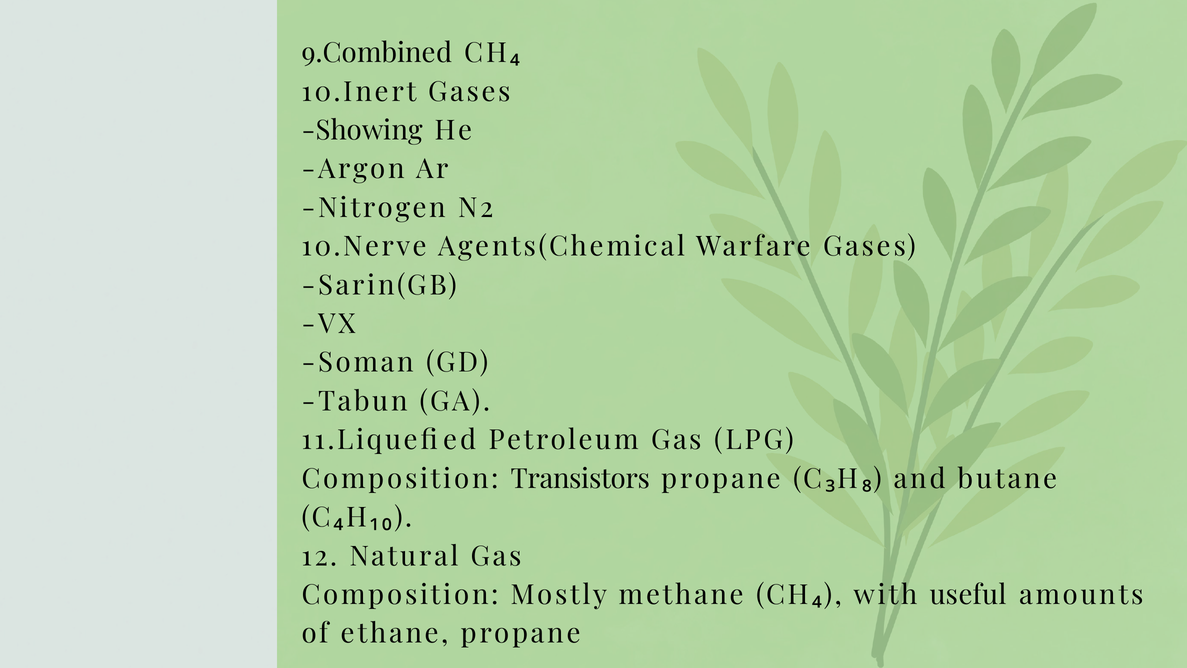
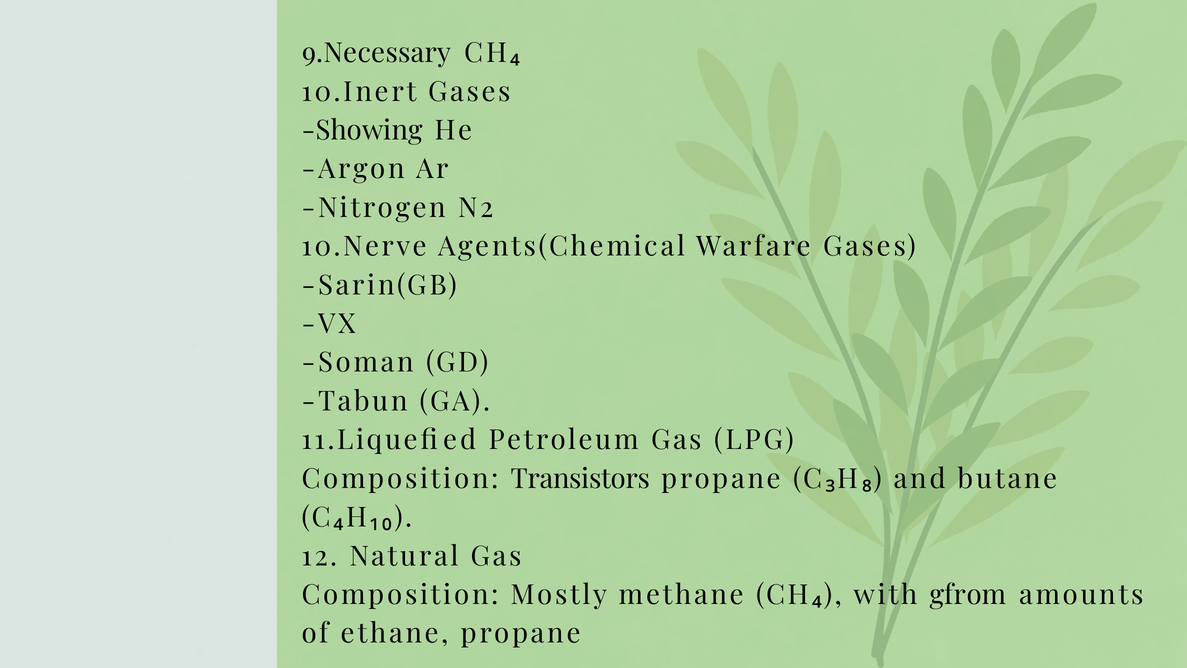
9.Combined: 9.Combined -> 9.Necessary (377, 53)
useful: useful -> gfrom (968, 595)
